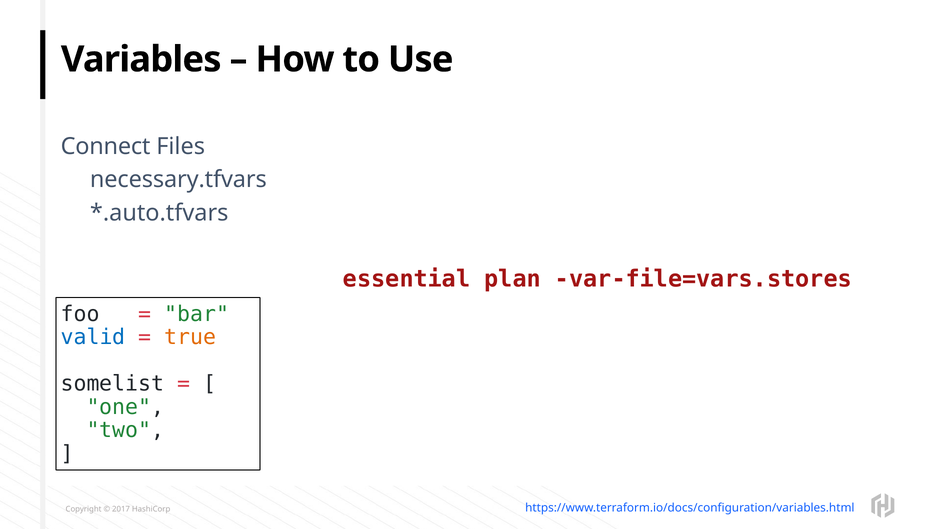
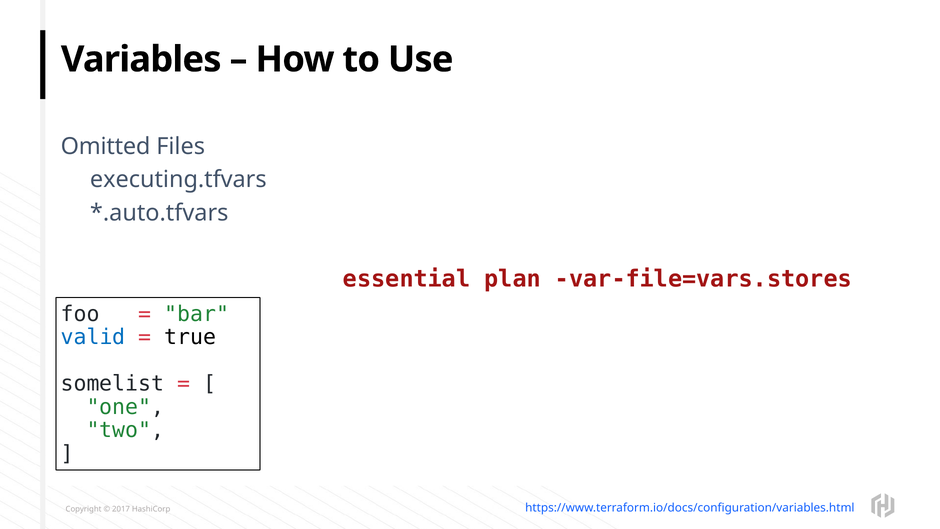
Connect: Connect -> Omitted (106, 146)
necessary.tfvars: necessary.tfvars -> executing.tfvars (178, 180)
true colour: orange -> black (190, 337)
